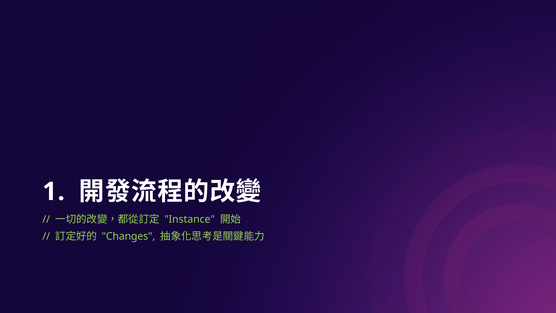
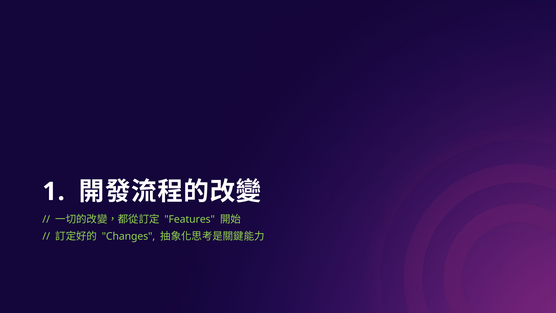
Instance: Instance -> Features (190, 219)
